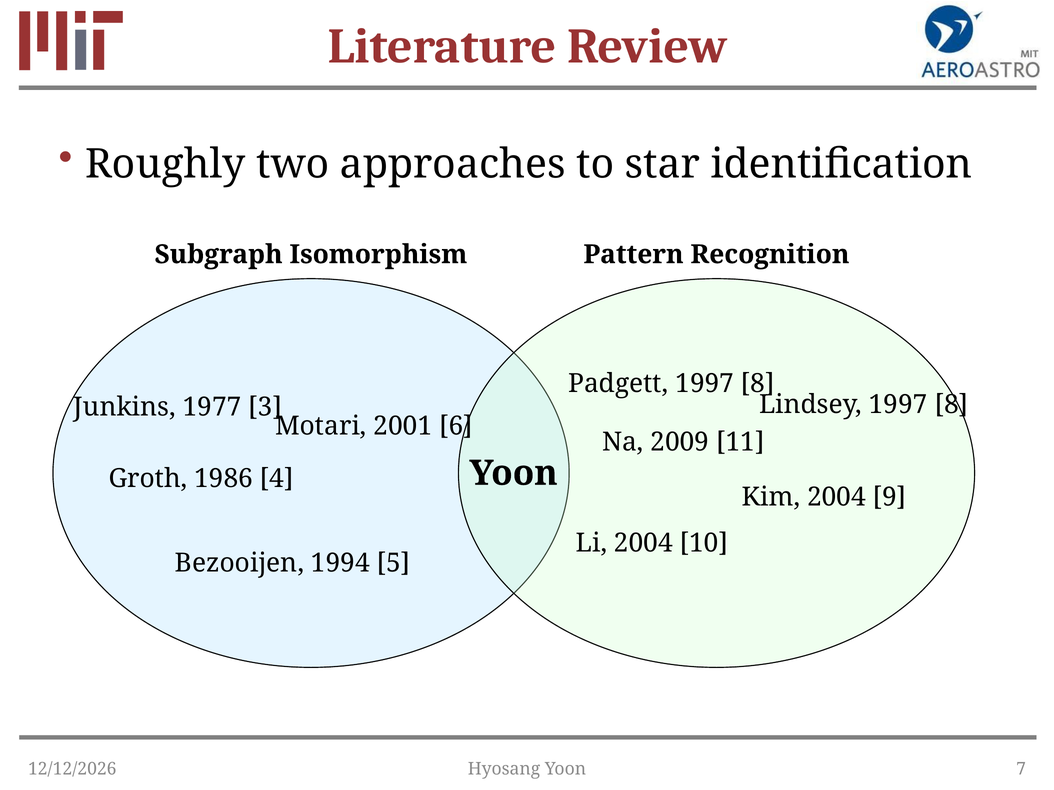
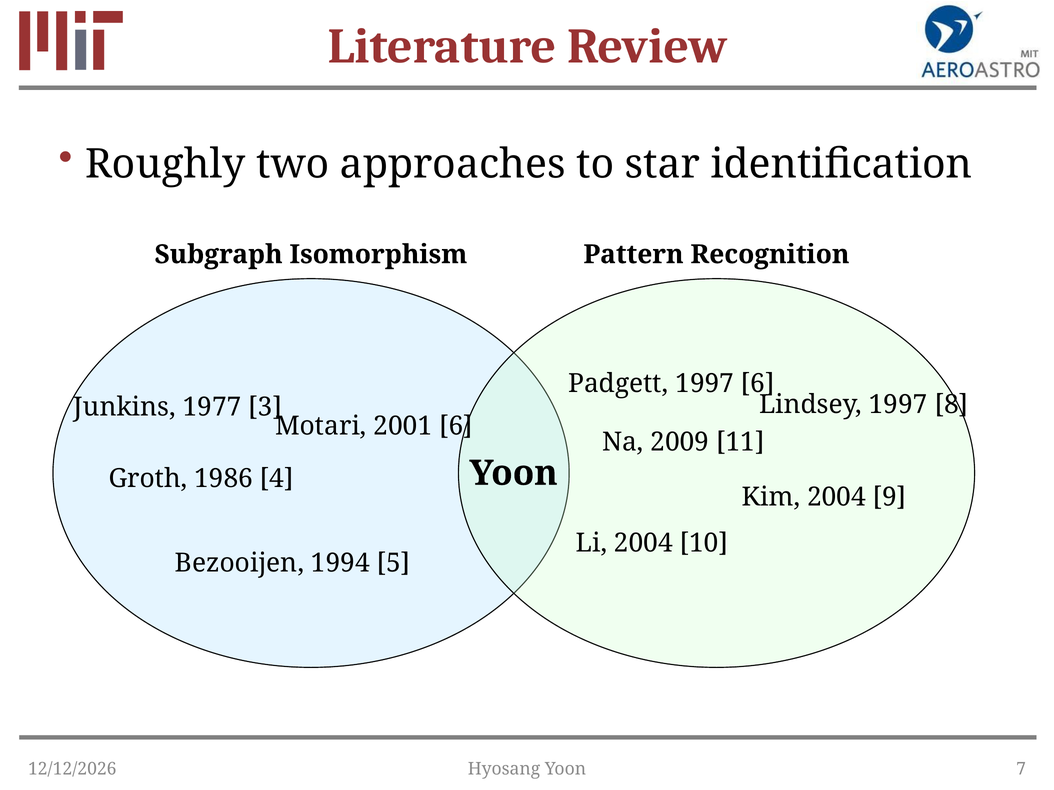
Padgett 1997 8: 8 -> 6 (758, 384)
